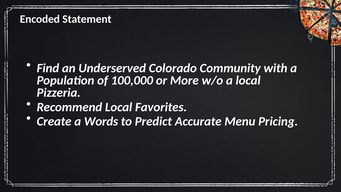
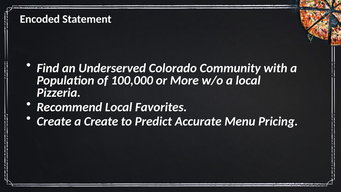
a Words: Words -> Create (101, 121)
